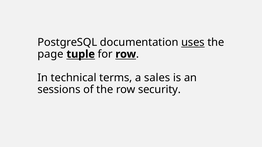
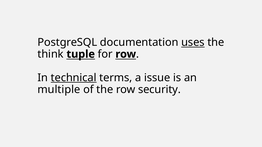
page: page -> think (51, 54)
technical underline: none -> present (74, 78)
sales: sales -> issue (157, 78)
sessions: sessions -> multiple (59, 90)
